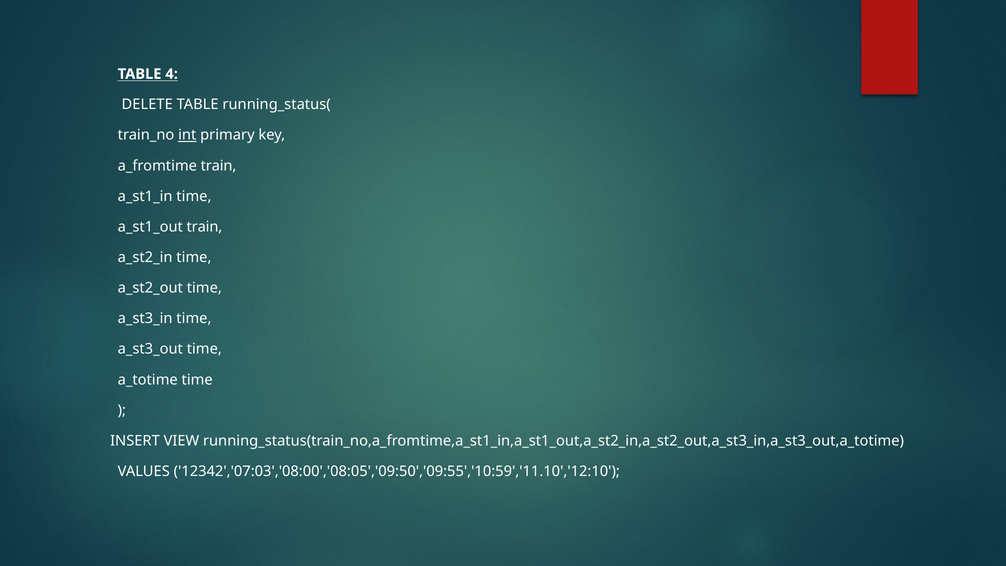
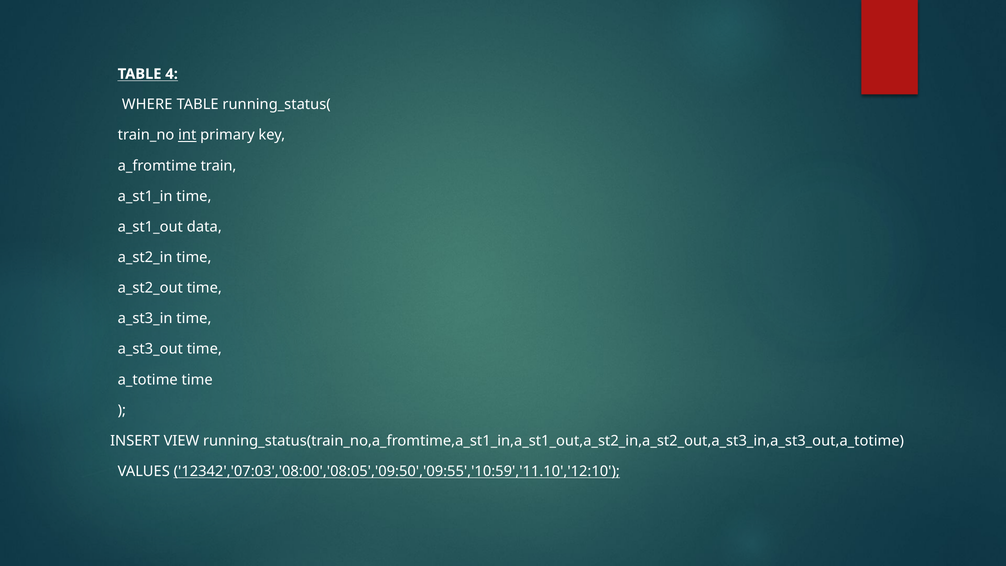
DELETE: DELETE -> WHERE (147, 105)
a_st1_out train: train -> data (204, 227)
12342','07:03','08:00','08:05','09:50','09:55','10:59','11.10','12:10 underline: none -> present (397, 471)
